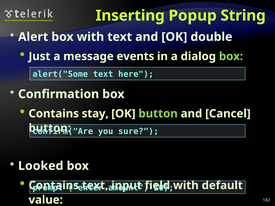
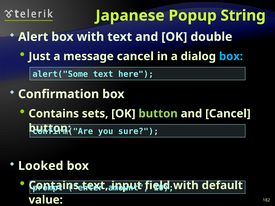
Inserting: Inserting -> Japanese (130, 16)
message events: events -> cancel (135, 56)
box colour: light green -> light blue (231, 56)
stay: stay -> sets (95, 114)
